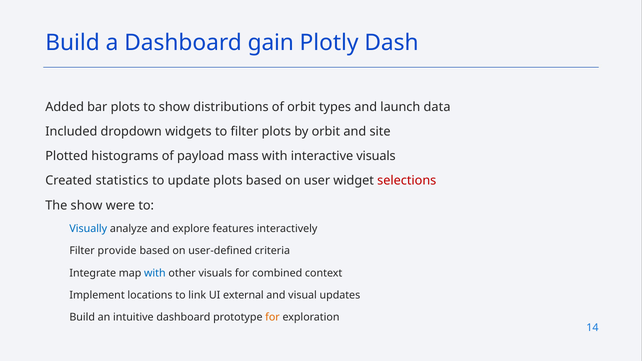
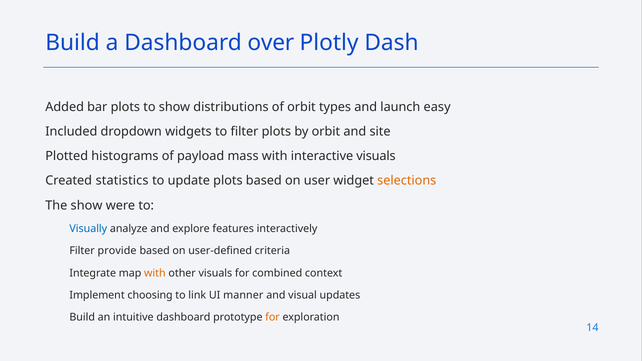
gain: gain -> over (271, 43)
data: data -> easy (437, 107)
selections colour: red -> orange (407, 181)
with colour: blue -> orange (155, 273)
locations: locations -> choosing (150, 295)
external: external -> manner (243, 295)
